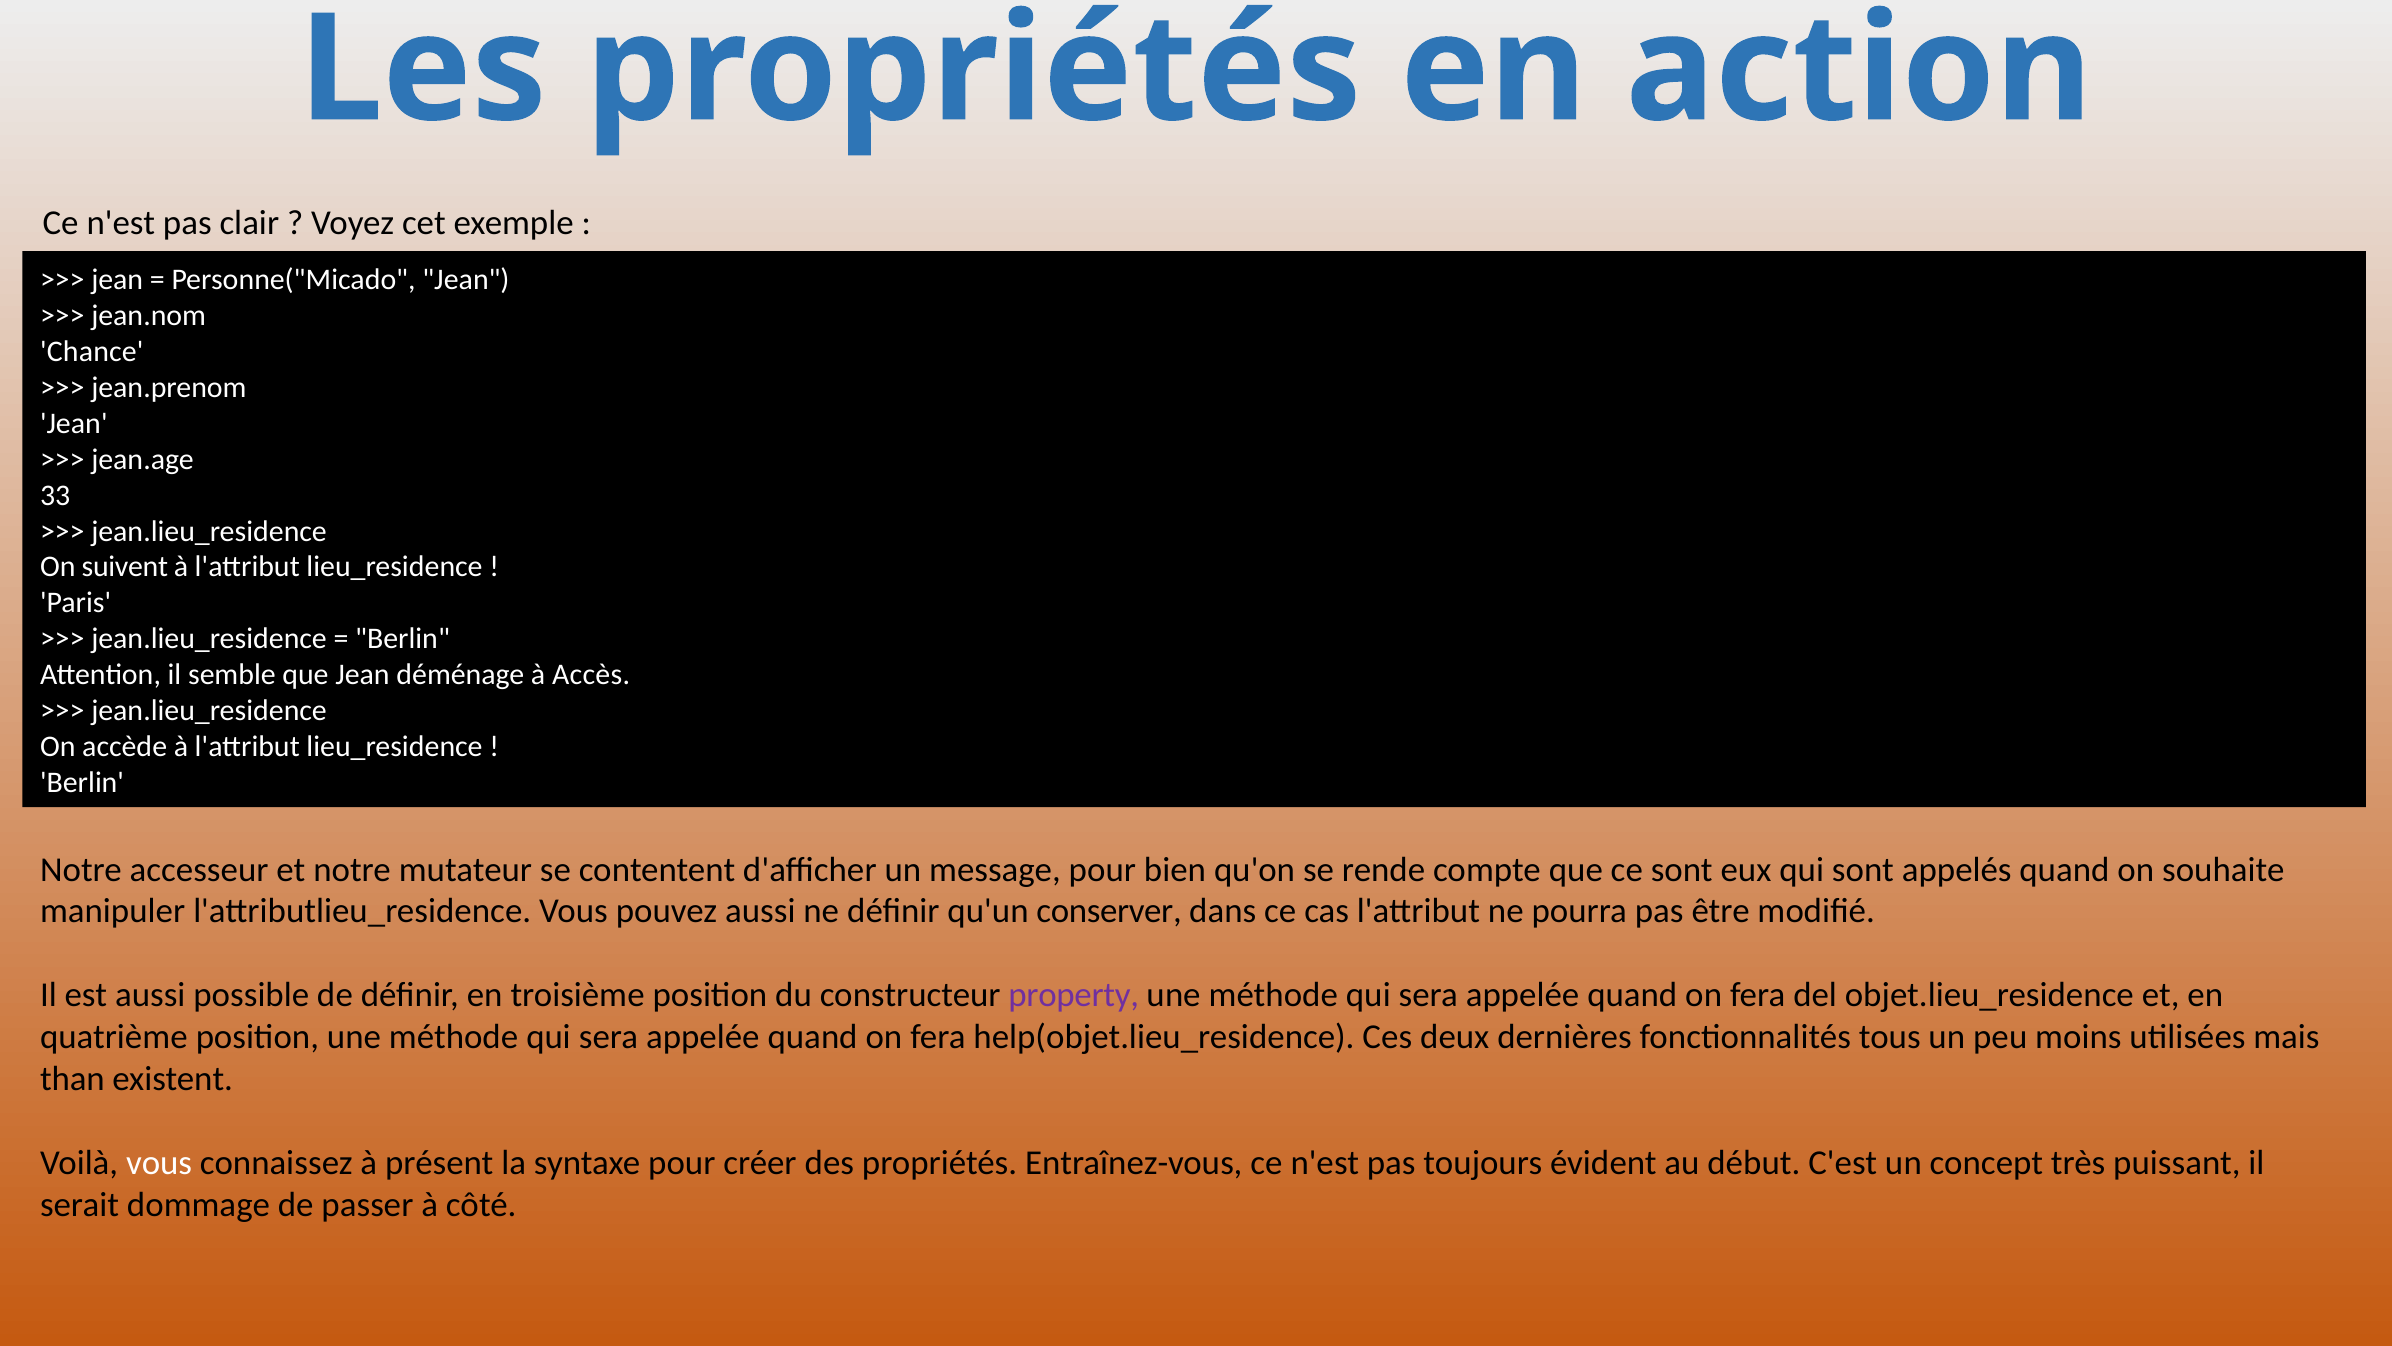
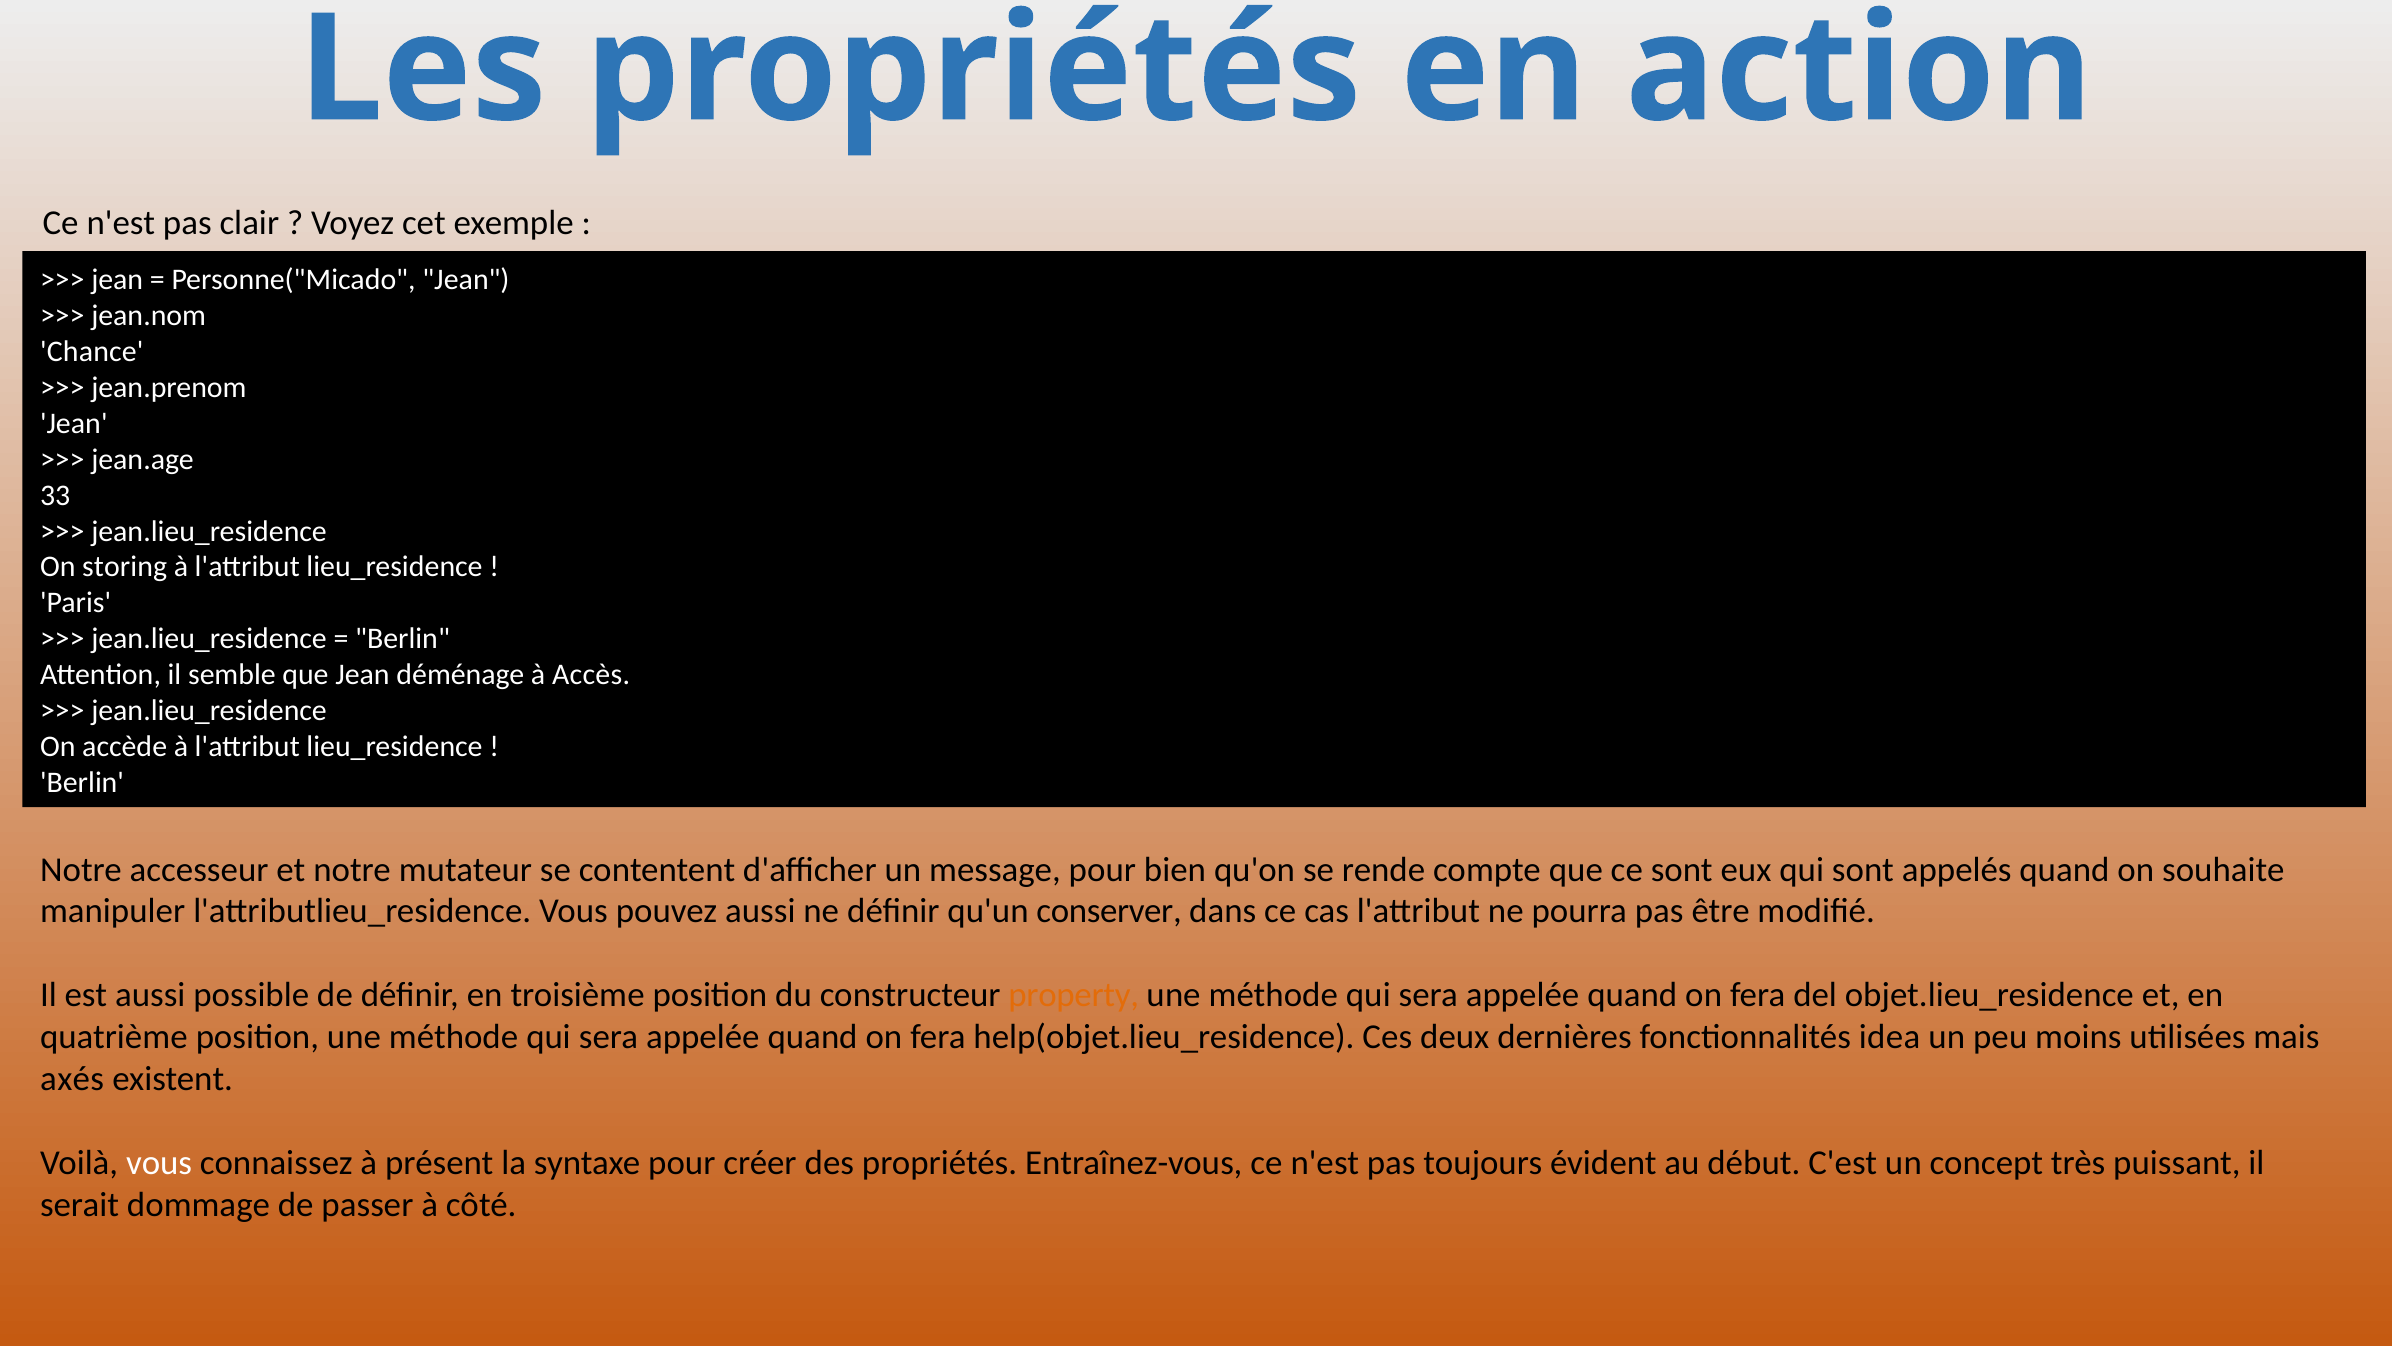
suivent: suivent -> storing (125, 567)
property colour: purple -> orange (1074, 995)
tous: tous -> idea (1890, 1037)
than: than -> axés (72, 1079)
